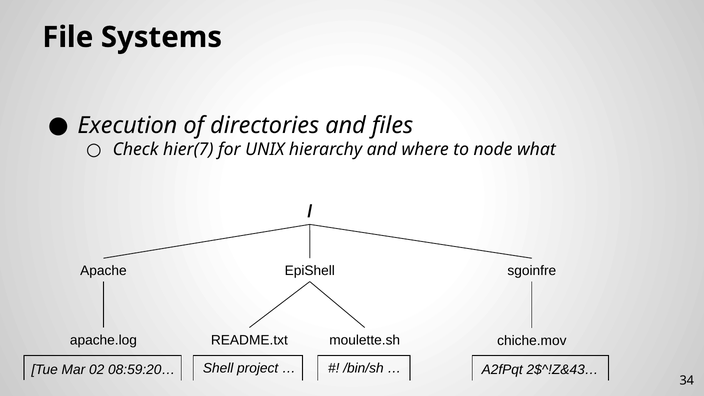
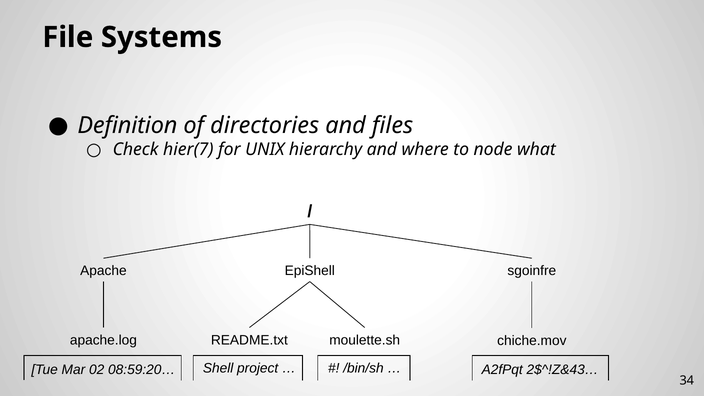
Execution: Execution -> Definition (127, 125)
